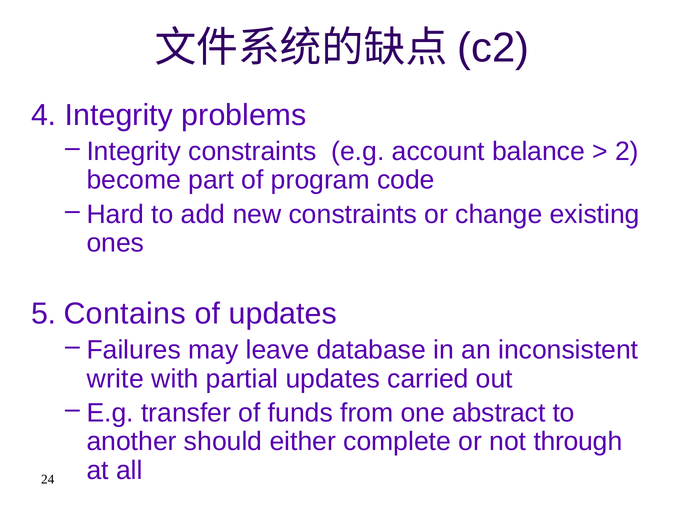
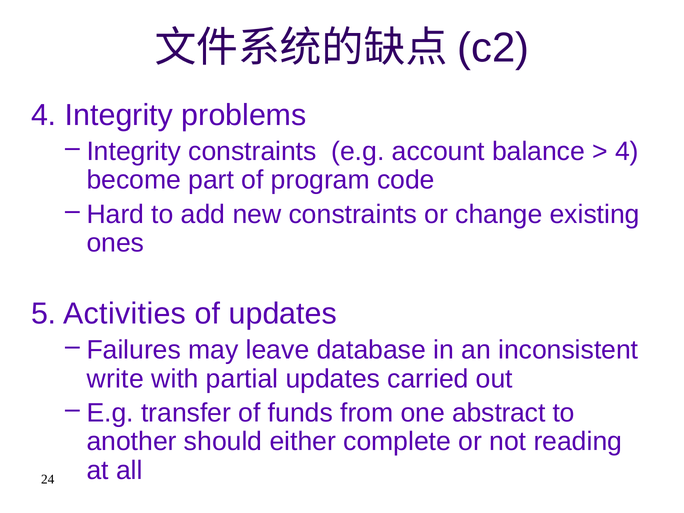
2: 2 -> 4 (627, 151)
Contains: Contains -> Activities (125, 314)
through: through -> reading (578, 442)
